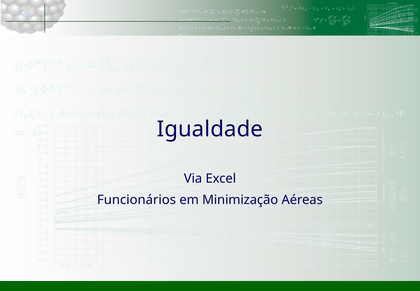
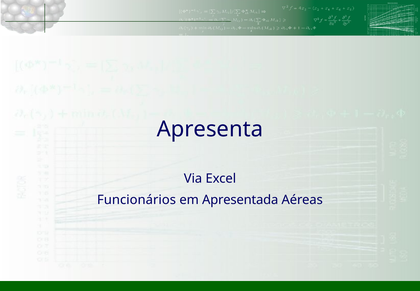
Igualdade: Igualdade -> Apresenta (210, 129)
Minimização: Minimização -> Apresentada (240, 200)
